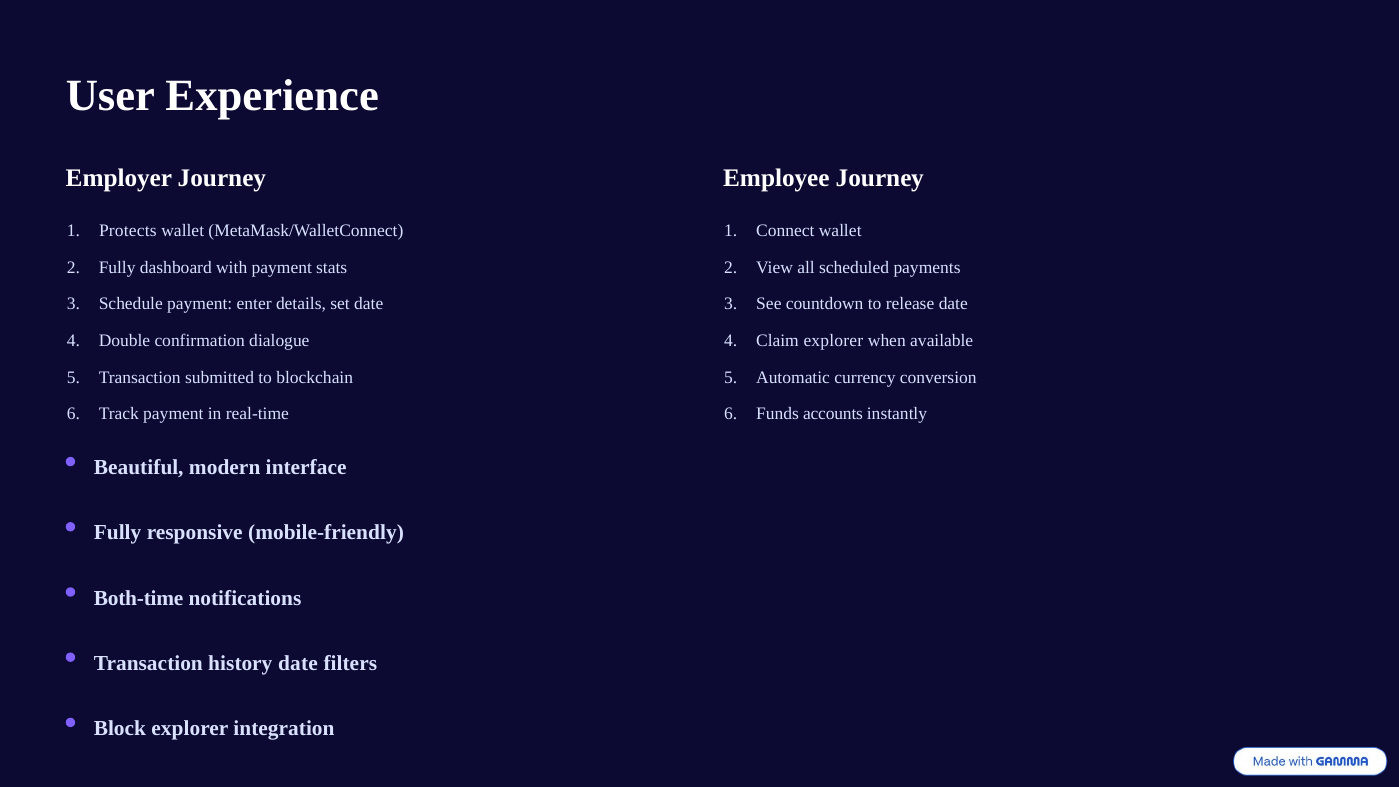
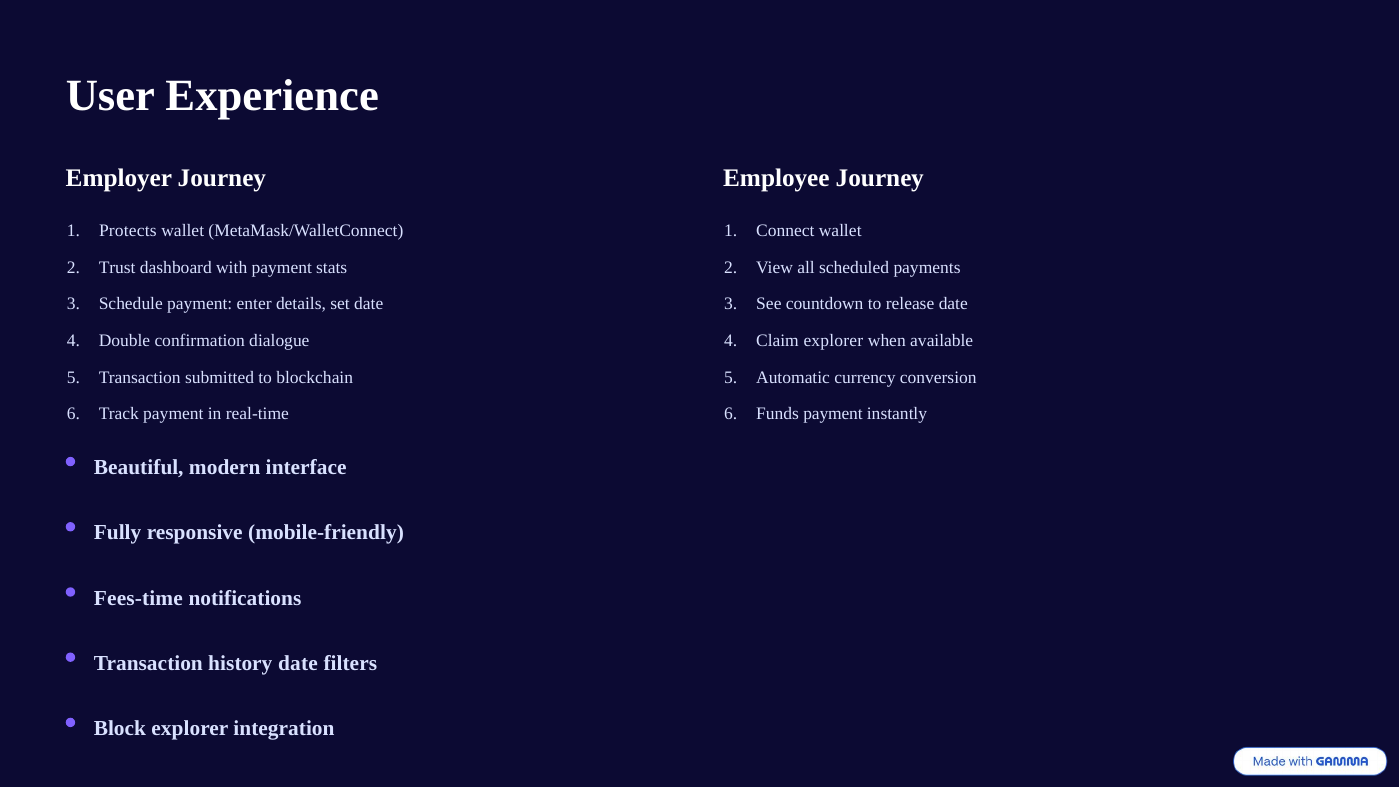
Fully: Fully -> Trust (117, 267)
Funds accounts: accounts -> payment (833, 414)
Both-time: Both-time -> Fees-time (138, 598)
